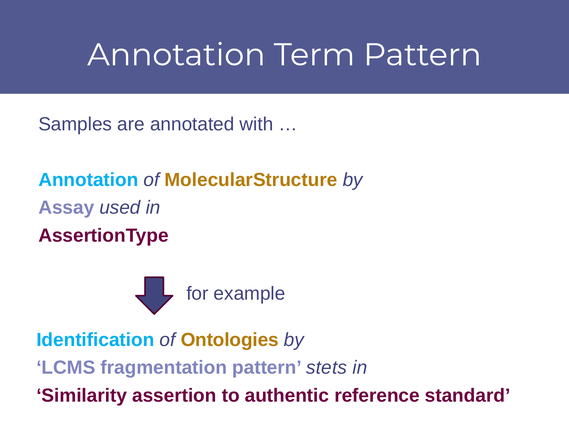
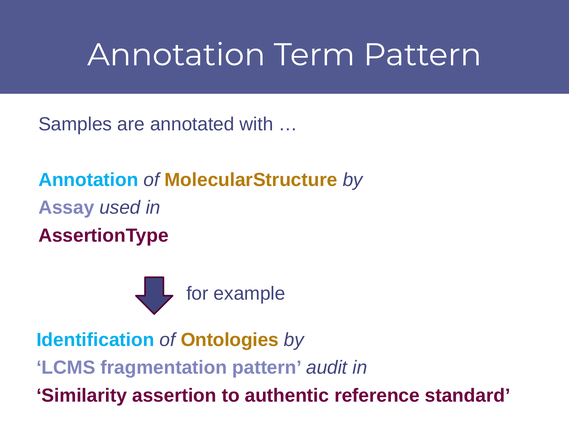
stets: stets -> audit (327, 367)
